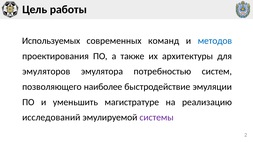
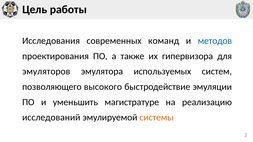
Используемых: Используемых -> Исследования (51, 41)
архитектуры: архитектуры -> гипервизора (188, 56)
потребностью: потребностью -> используемых (162, 72)
наиболее: наиболее -> высокого (103, 87)
системы colour: purple -> orange (157, 118)
